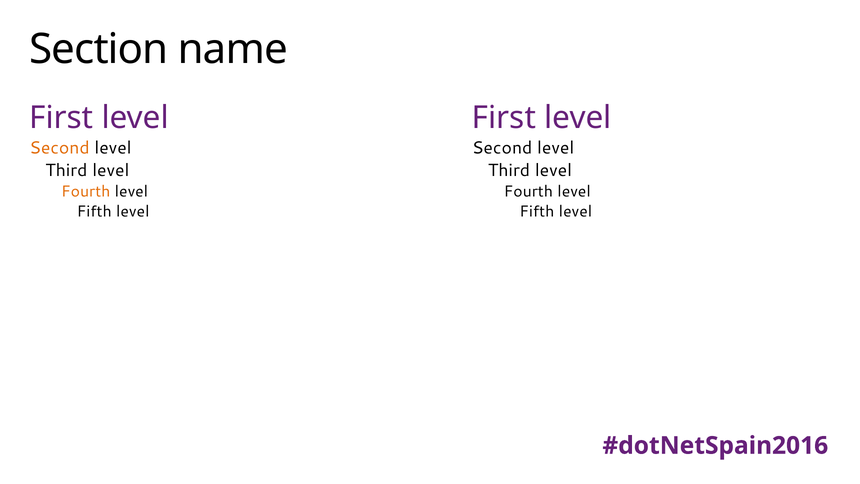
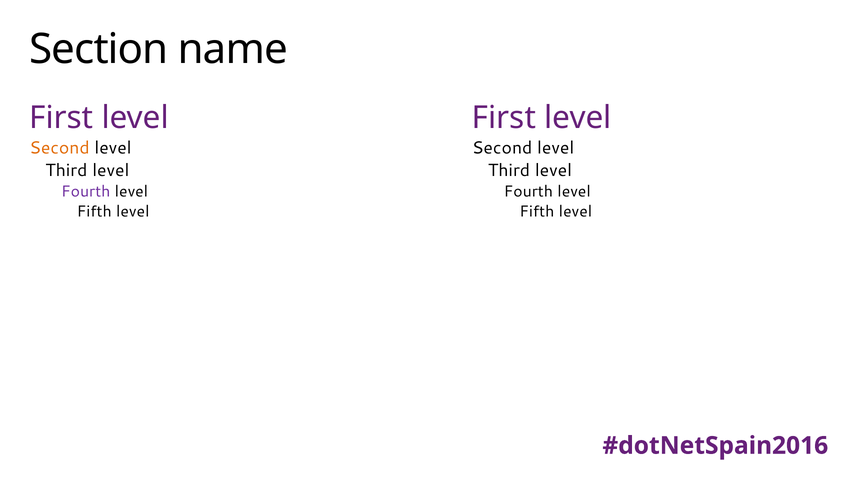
Fourth colour: orange -> purple (86, 191)
